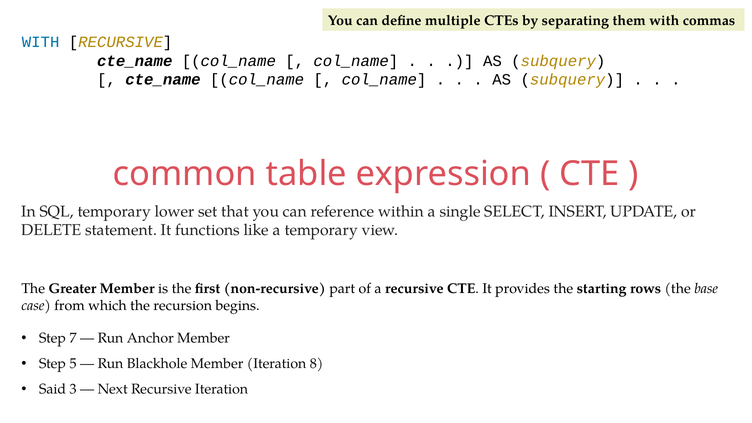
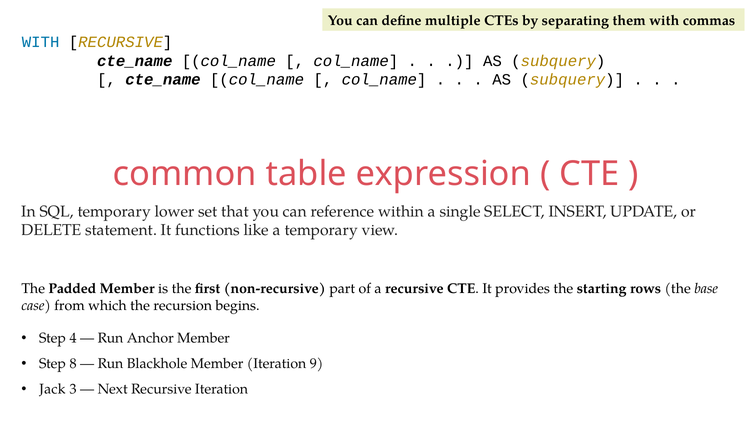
Greater: Greater -> Padded (72, 289)
7: 7 -> 4 (73, 338)
5: 5 -> 8 (73, 364)
8: 8 -> 9 (317, 364)
Said: Said -> Jack (52, 389)
